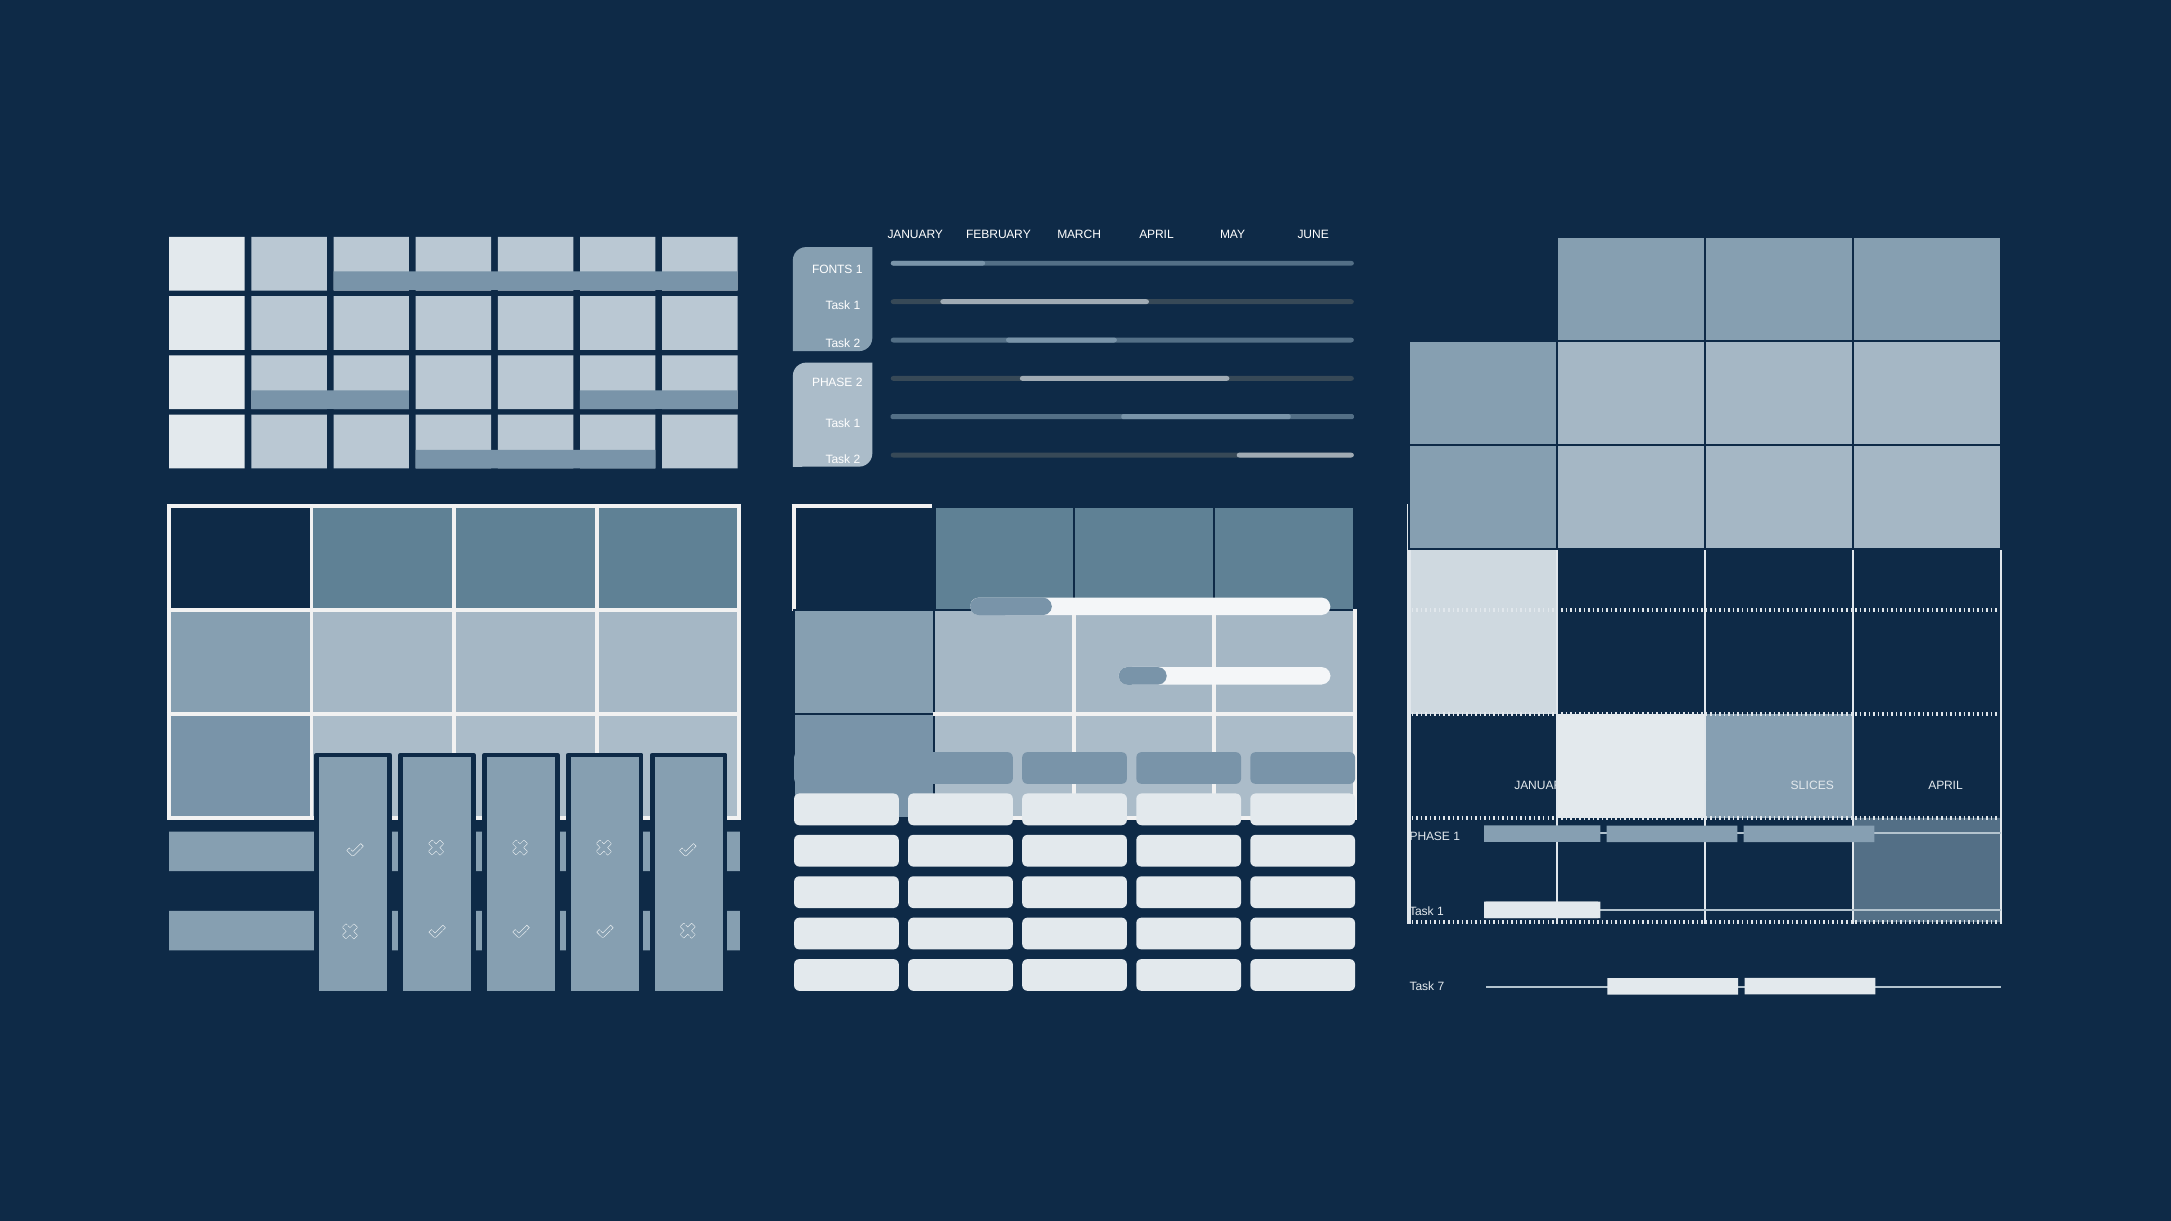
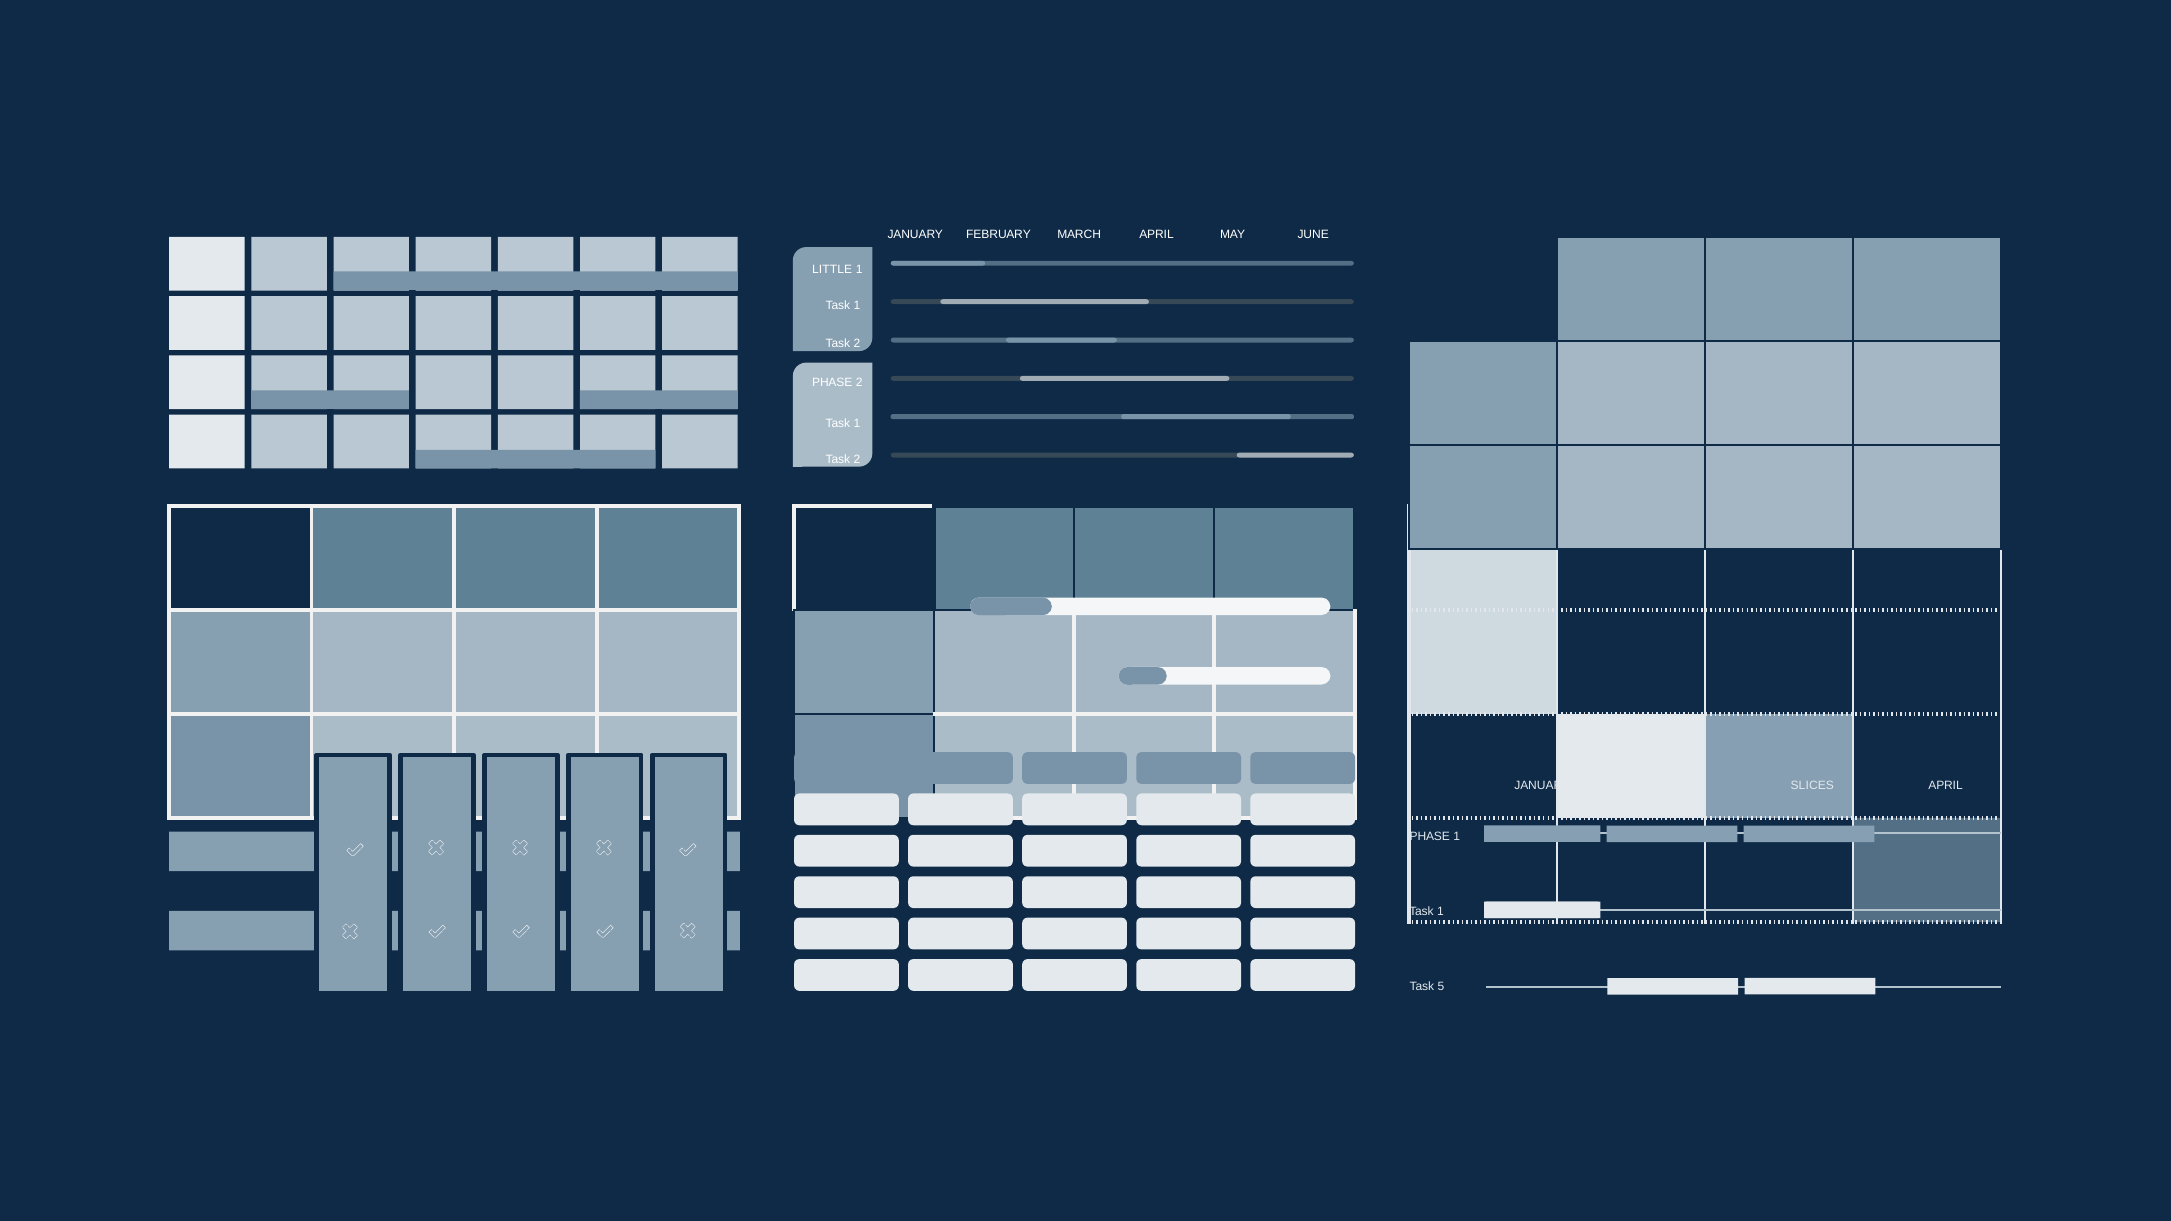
FONTS: FONTS -> LITTLE (832, 269)
7: 7 -> 5 (1441, 987)
